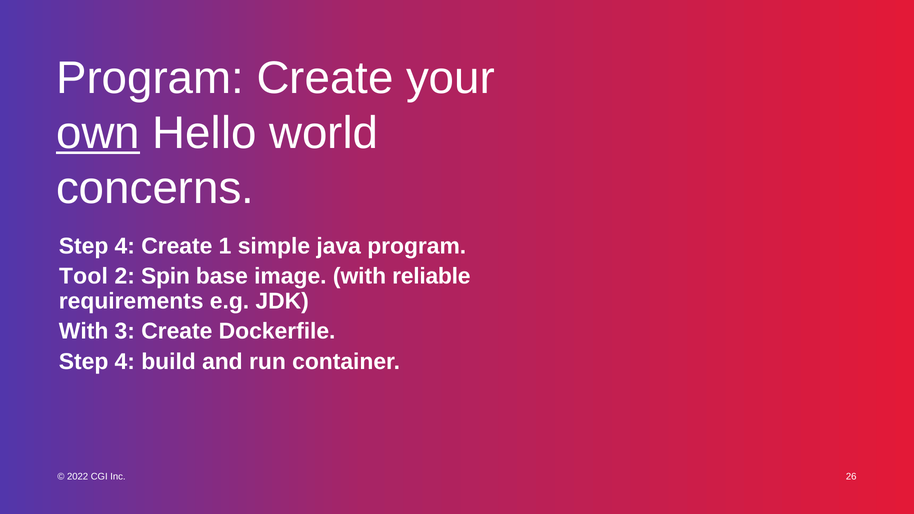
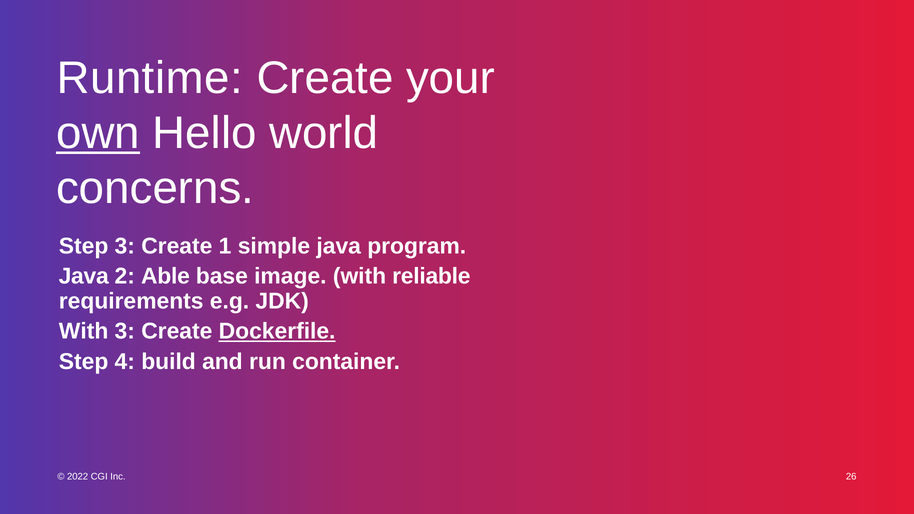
Program: Program -> Runtime (150, 78)
4: 4 -> 3 (125, 246)
Tool: Tool -> Java (84, 276)
Spin: Spin -> Able (165, 276)
Dockerfile underline: none -> present (277, 332)
